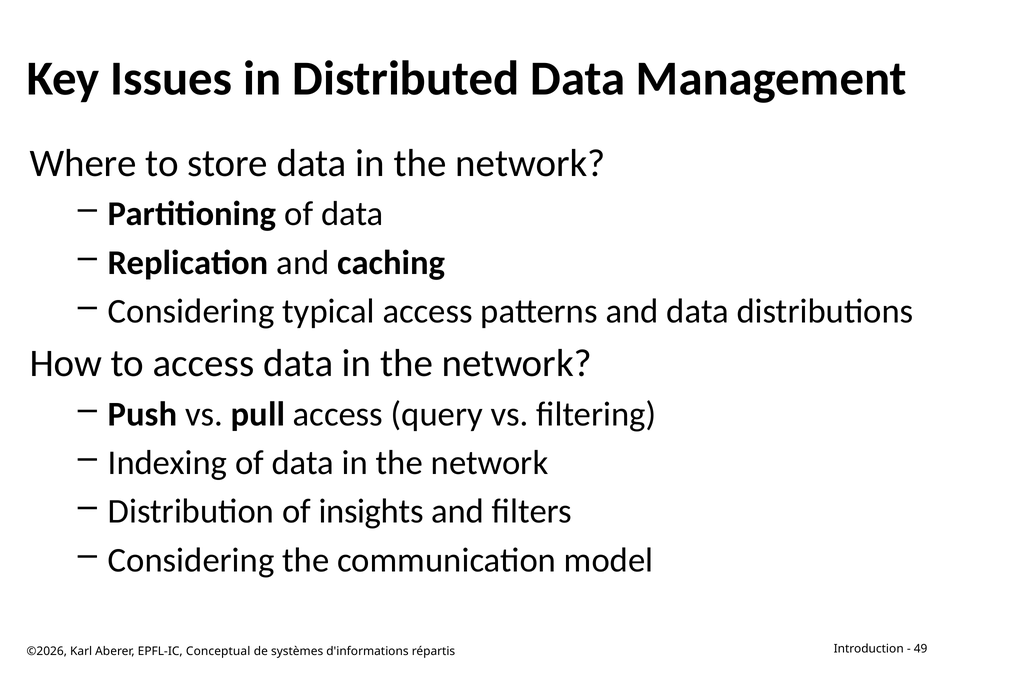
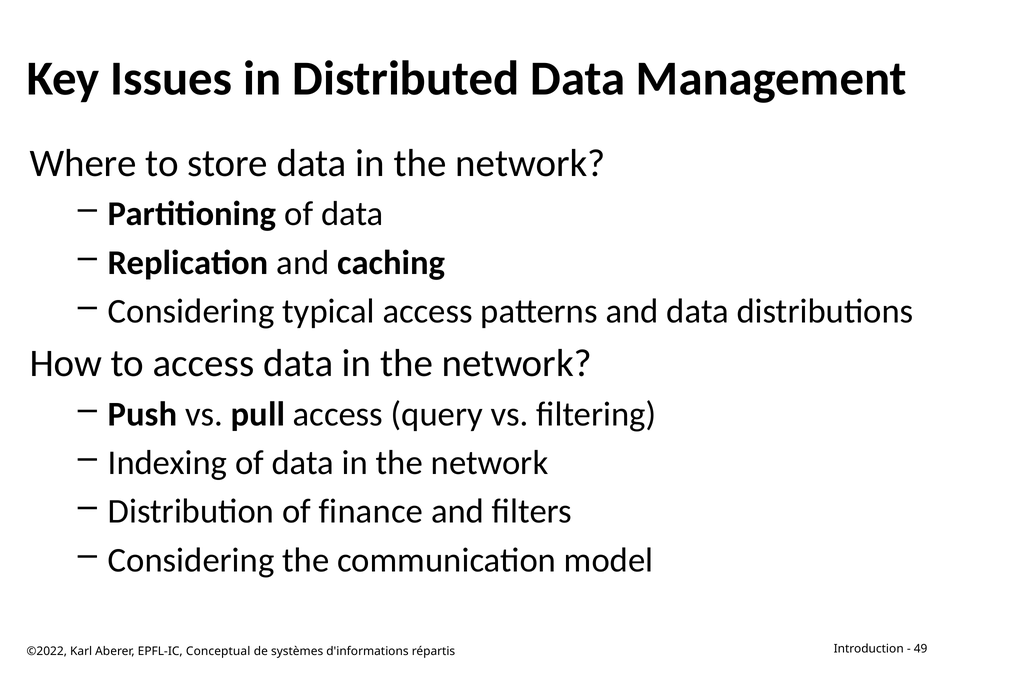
insights: insights -> finance (371, 511)
©2026: ©2026 -> ©2022 (47, 651)
